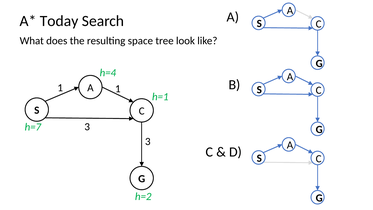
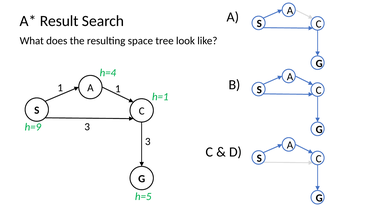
Today: Today -> Result (59, 21)
h=7: h=7 -> h=9 (33, 127)
h=2: h=2 -> h=5 (143, 196)
